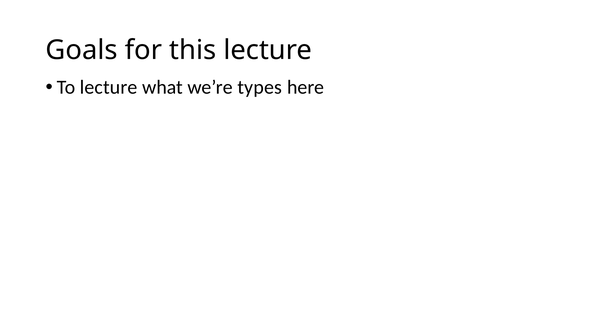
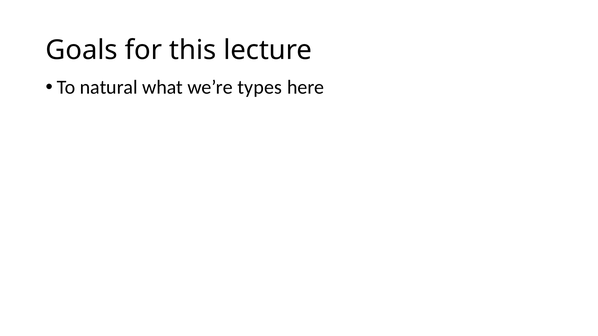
To lecture: lecture -> natural (109, 87)
